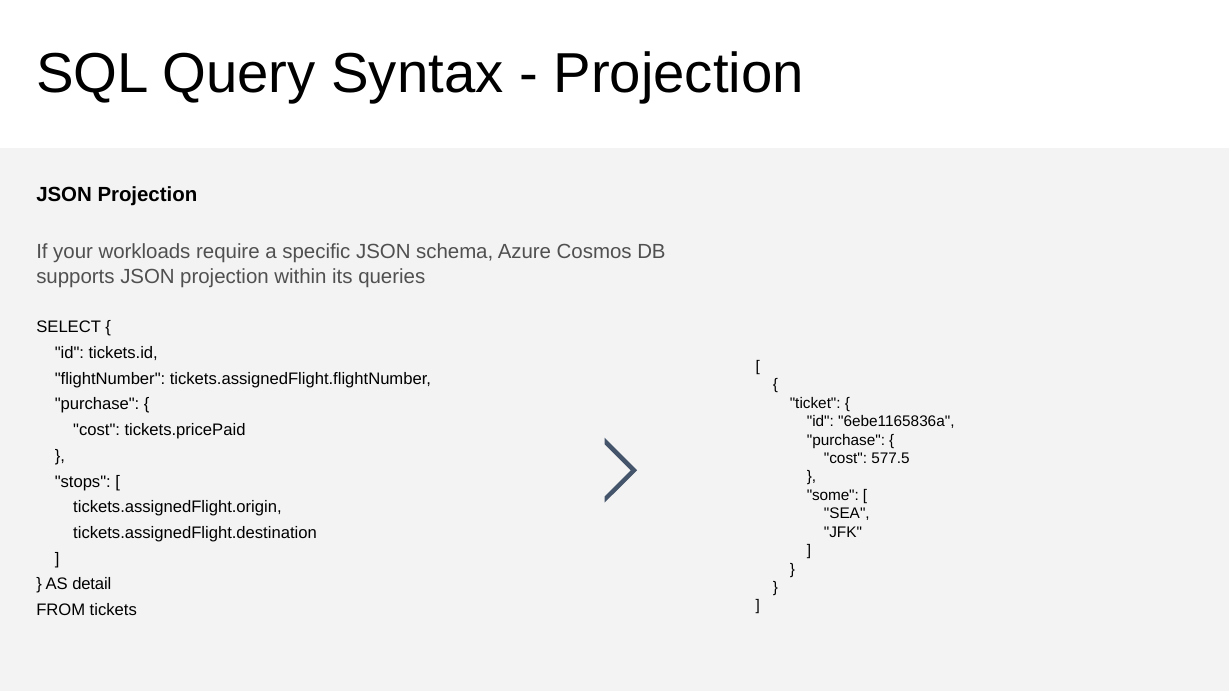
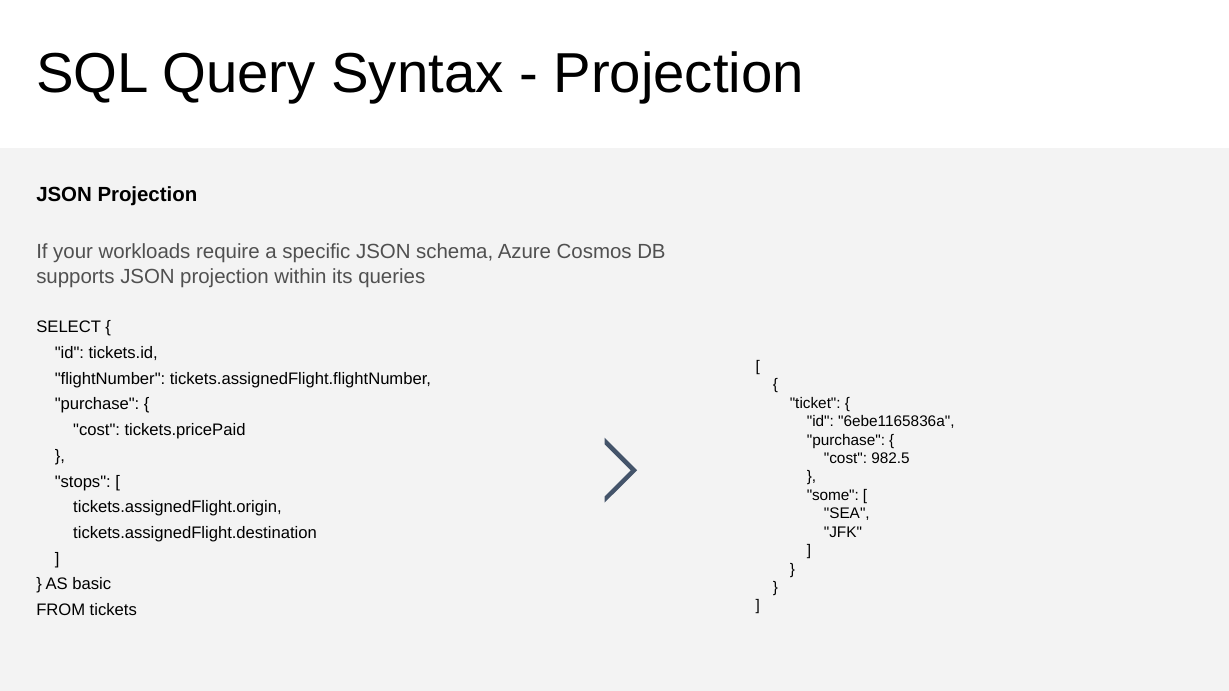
577.5: 577.5 -> 982.5 (891, 459)
detail: detail -> basic (92, 585)
